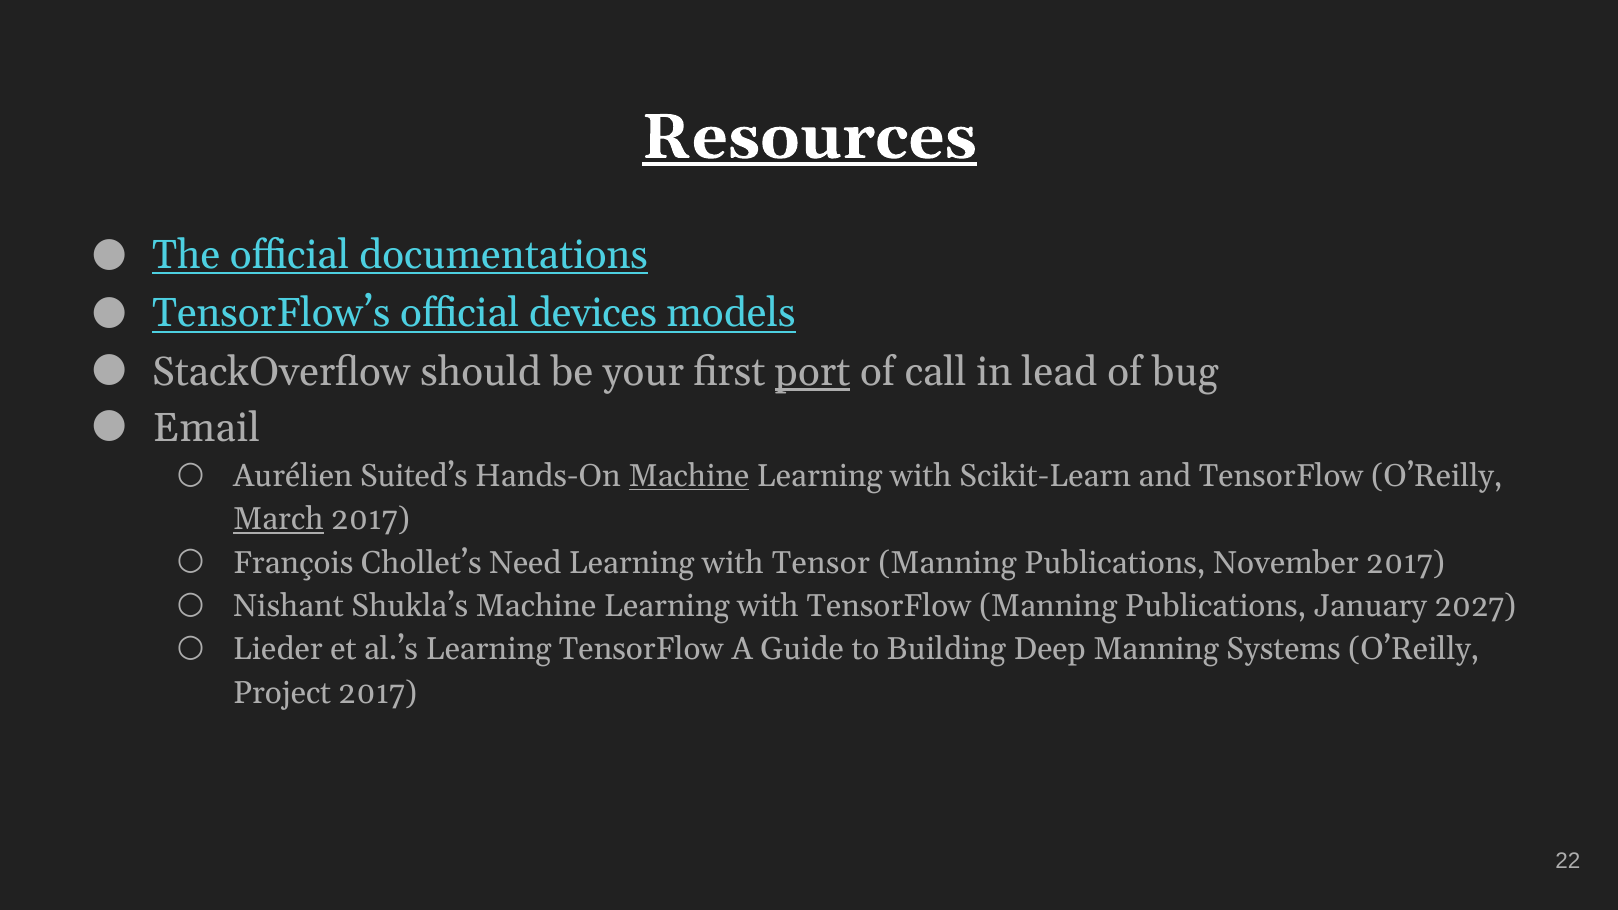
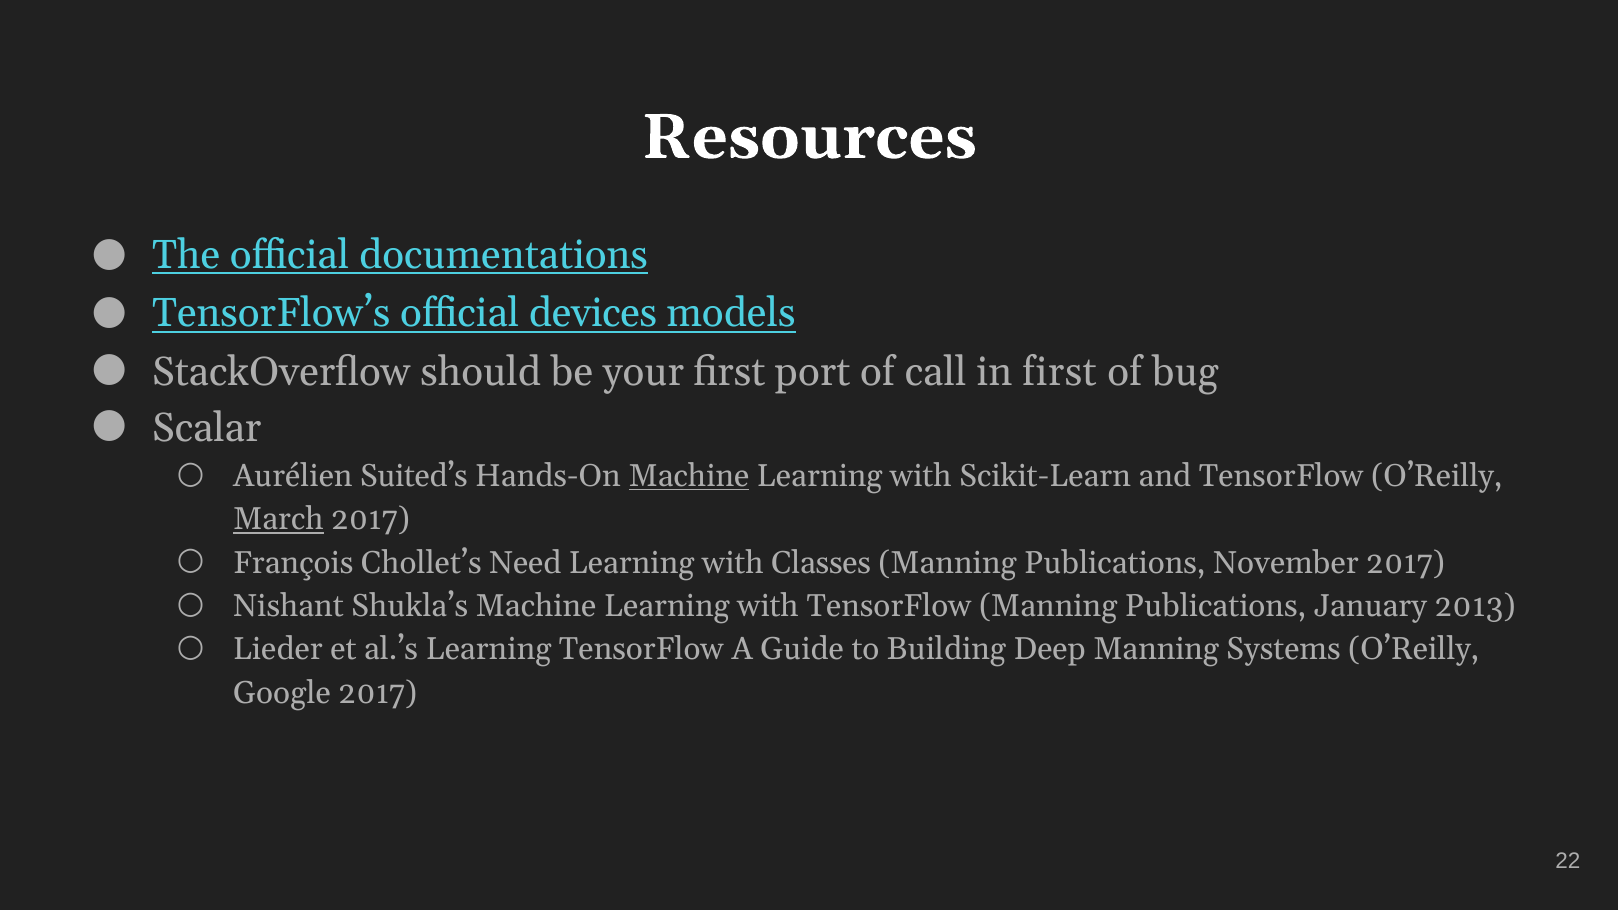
Resources underline: present -> none (809, 137)
port underline: present -> none (813, 372)
in lead: lead -> first (1059, 372)
Email: Email -> Scalar (207, 428)
Tensor: Tensor -> Classes (821, 563)
2027: 2027 -> 2013 (1475, 606)
Project: Project -> Google (282, 693)
